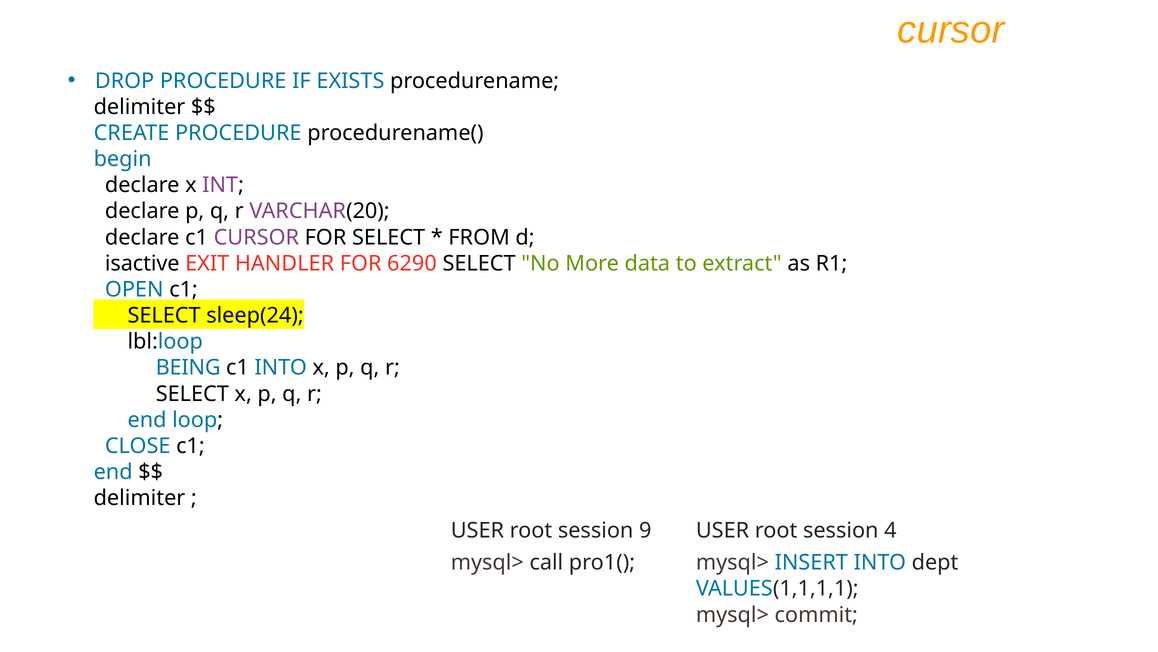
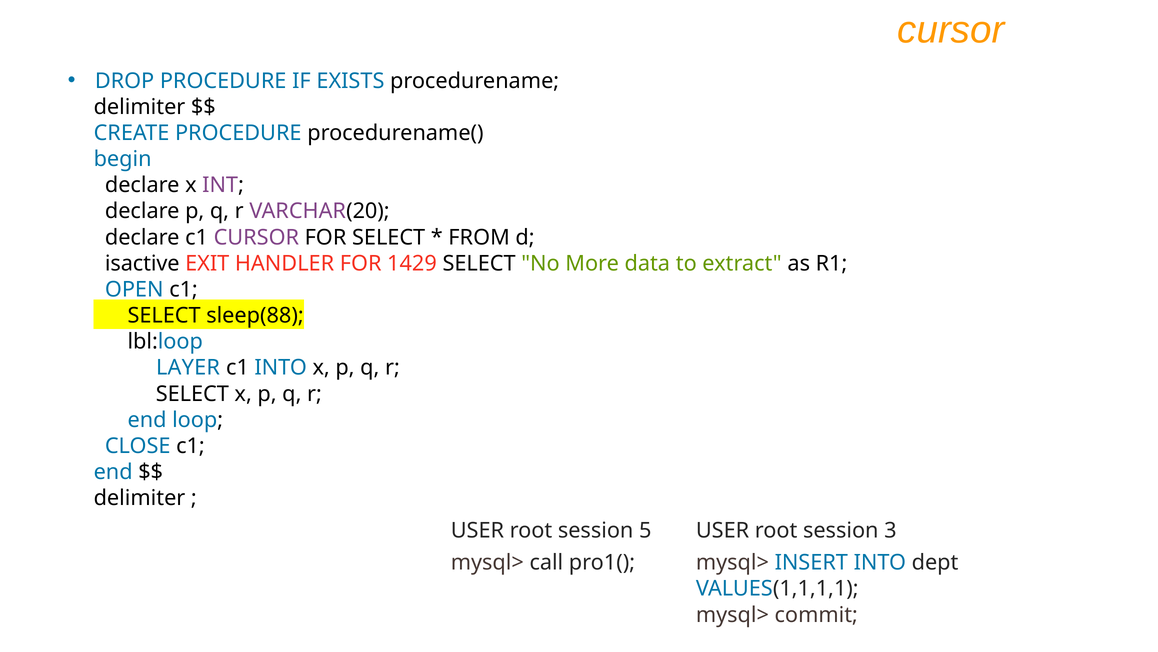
6290: 6290 -> 1429 (412, 263)
sleep(24: sleep(24 -> sleep(88 (255, 315)
BEING: BEING -> LAYER (188, 367)
9: 9 -> 5 (645, 530)
4: 4 -> 3 (890, 530)
